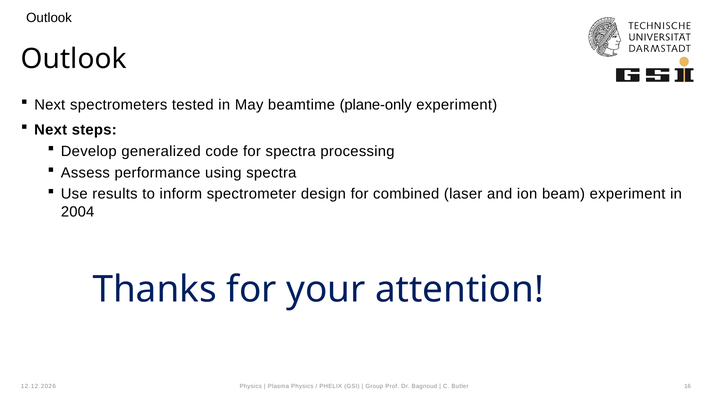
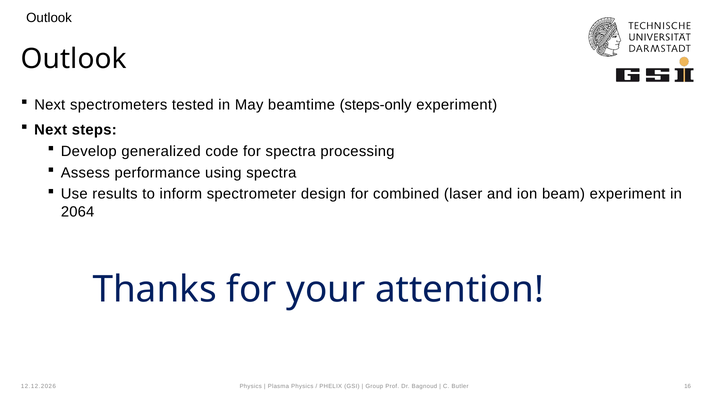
plane-only: plane-only -> steps-only (376, 105)
2004: 2004 -> 2064 (78, 212)
